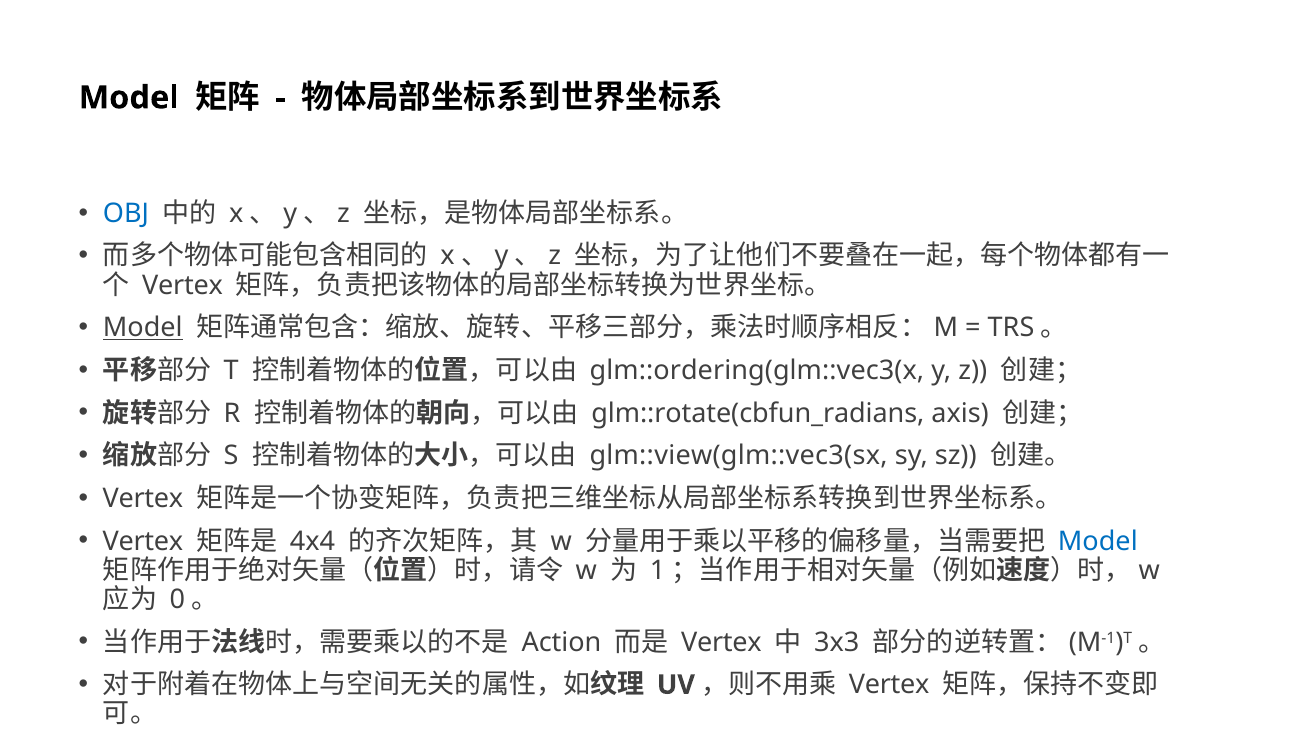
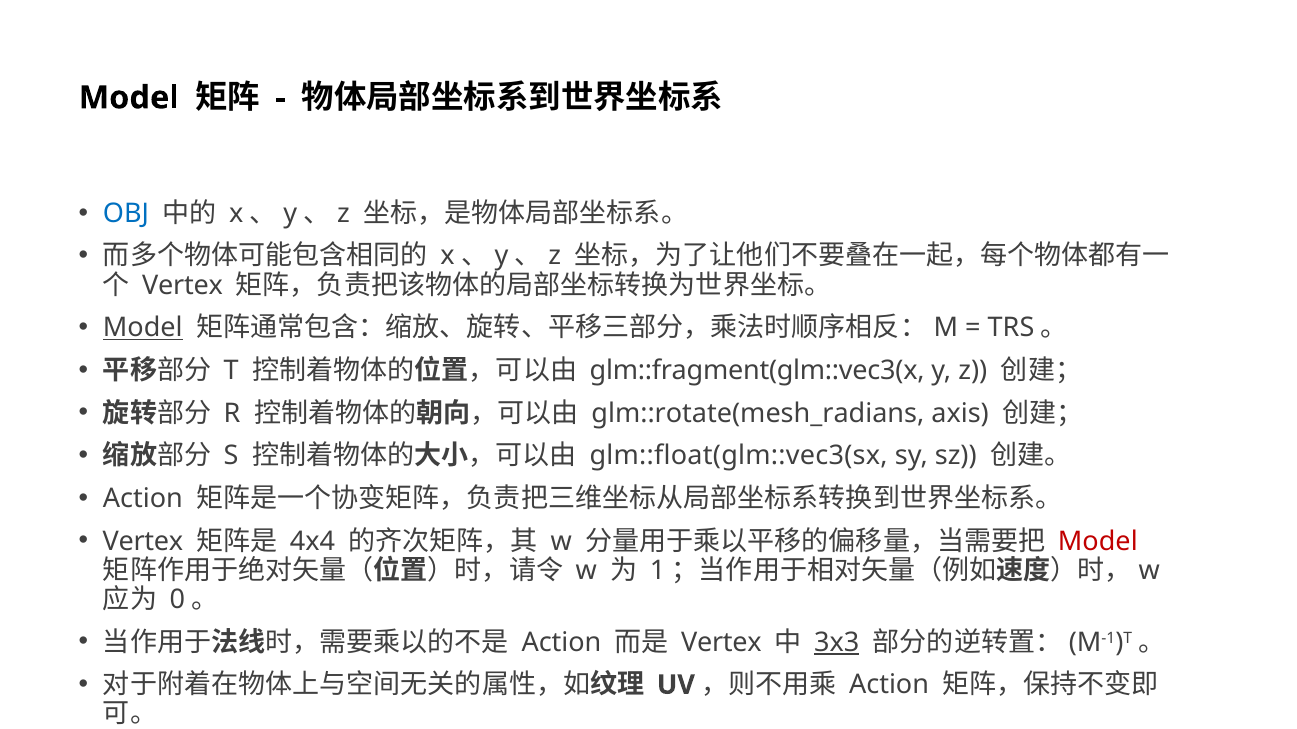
glm::ordering(glm::vec3(x: glm::ordering(glm::vec3(x -> glm::fragment(glm::vec3(x (757, 371)
glm::rotate(cbfun_radians: glm::rotate(cbfun_radians -> glm::rotate(mesh_radians (758, 413)
glm::view(glm::vec3(sx: glm::view(glm::vec3(sx -> glm::float(glm::vec3(sx (739, 456)
Vertex: Vertex -> Action (143, 499)
Model colour: blue -> red (1098, 542)
3x3 underline: none -> present (837, 643)
Vertex: Vertex -> Action (889, 685)
